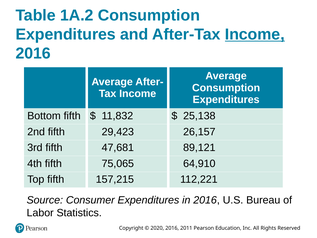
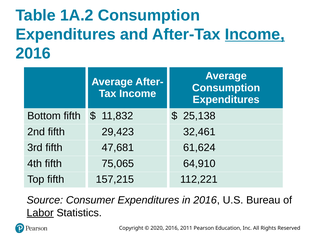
26,157: 26,157 -> 32,461 (199, 132)
89,121: 89,121 -> 61,624 (199, 148)
Labor underline: none -> present (40, 213)
